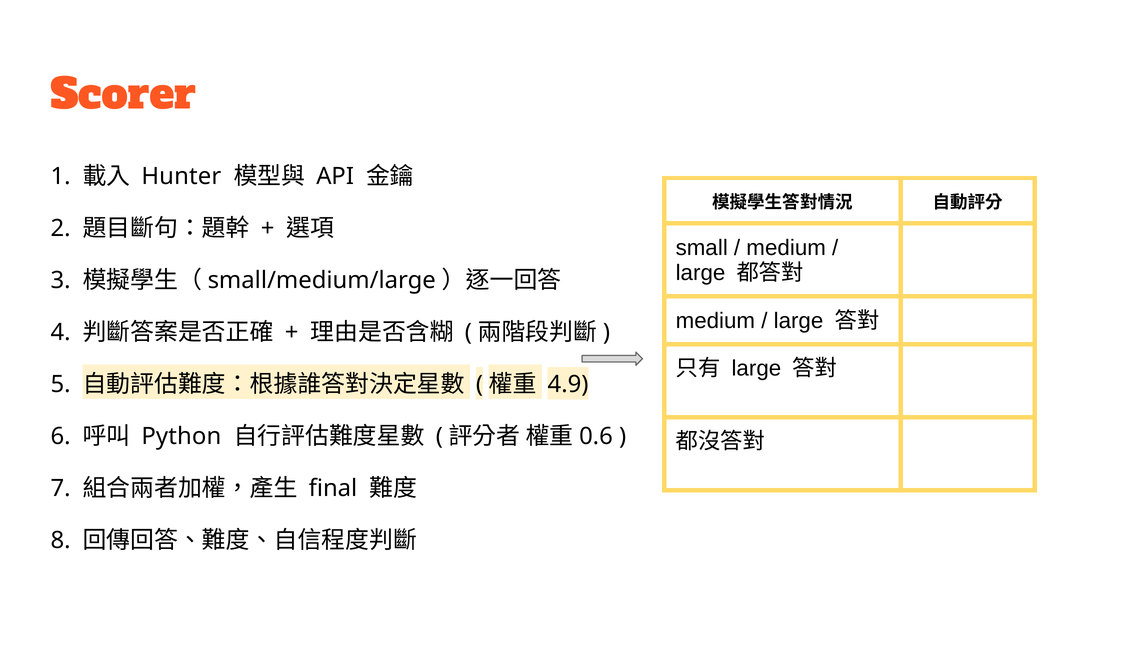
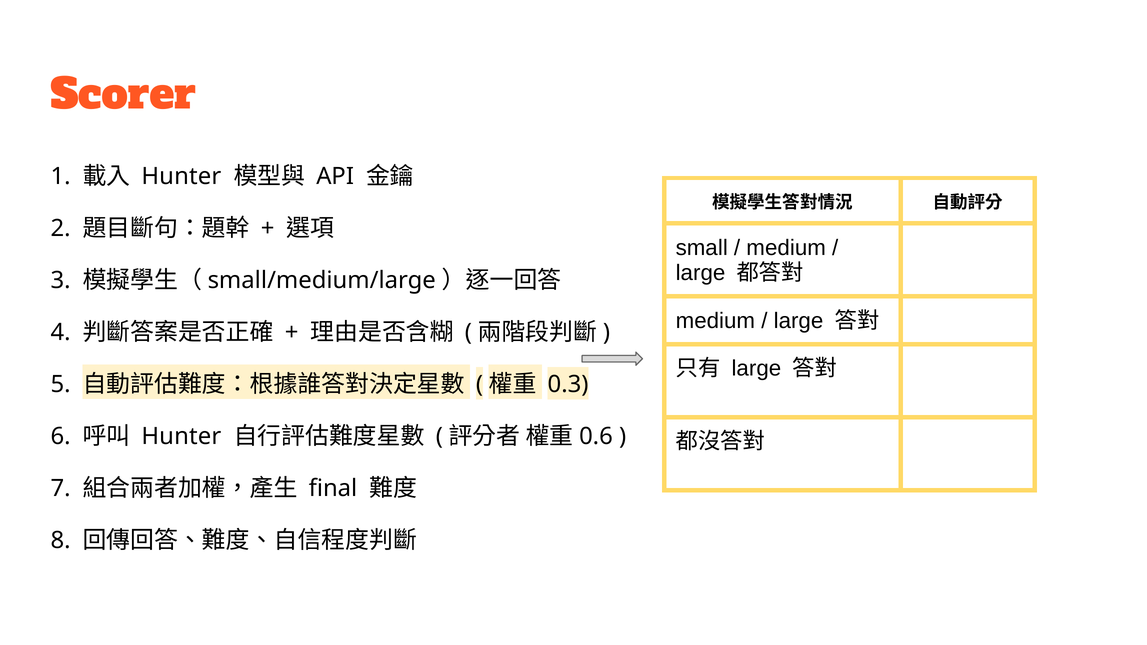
4.9: 4.9 -> 0.3 (568, 385)
Python: Python -> Hunter (181, 437)
